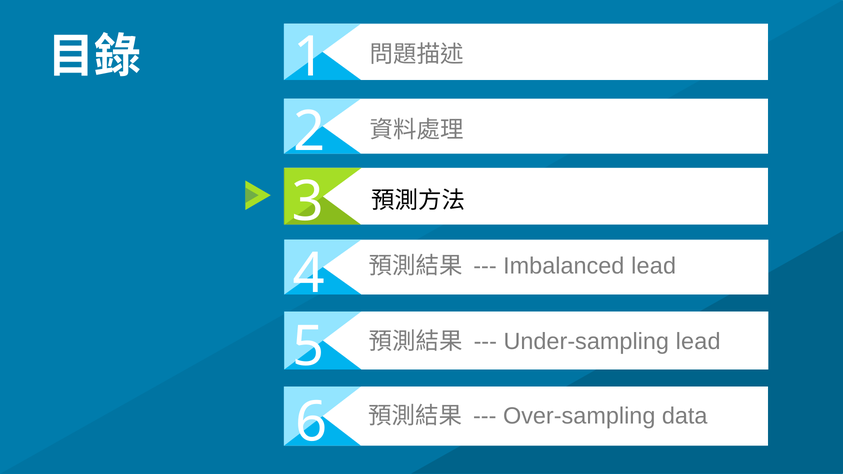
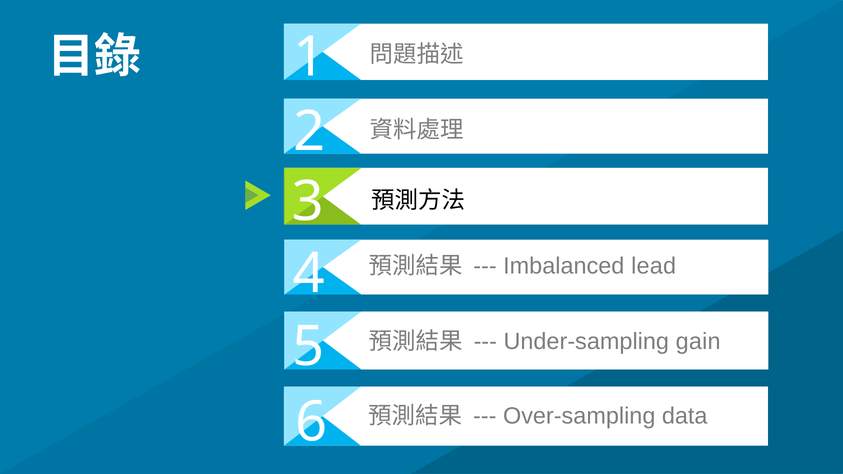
Under-sampling lead: lead -> gain (698, 342)
